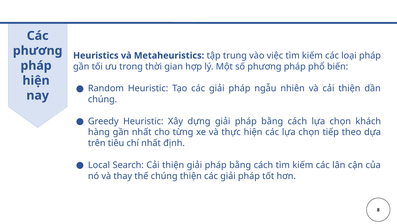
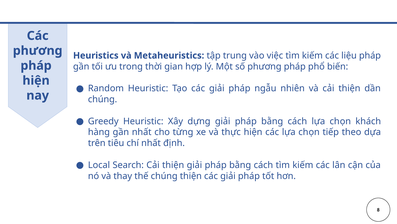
loại: loại -> liệu (349, 55)
